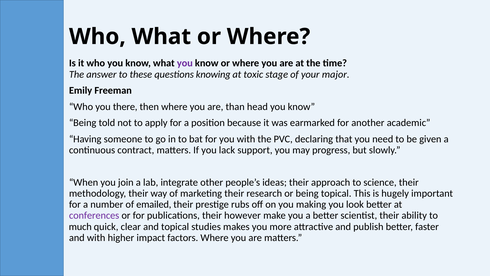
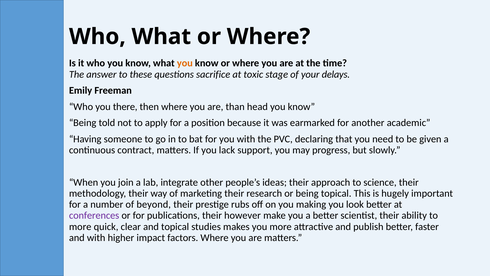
you colour: purple -> orange (185, 63)
knowing: knowing -> sacrifice (213, 74)
major: major -> delays (336, 74)
emailed: emailed -> beyond (154, 204)
much: much -> more (80, 226)
